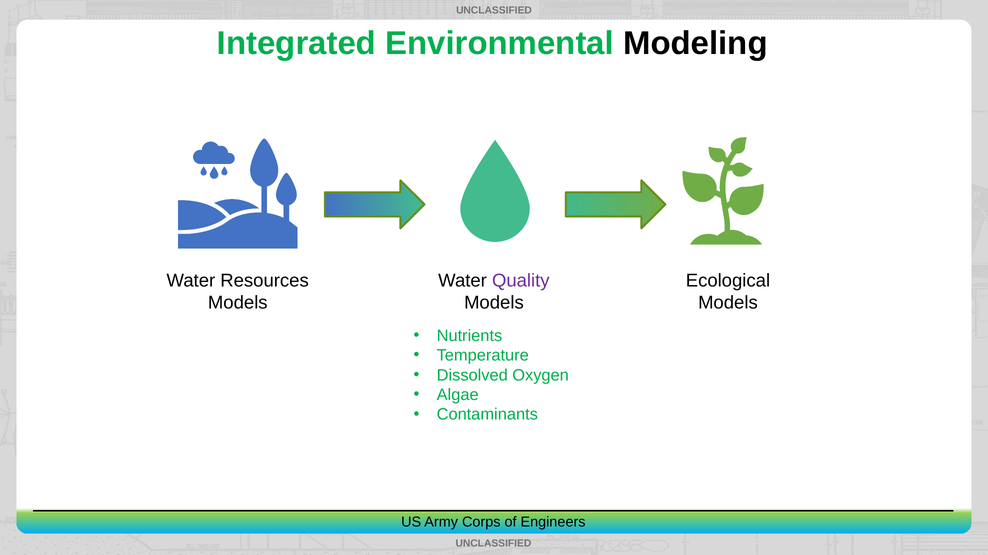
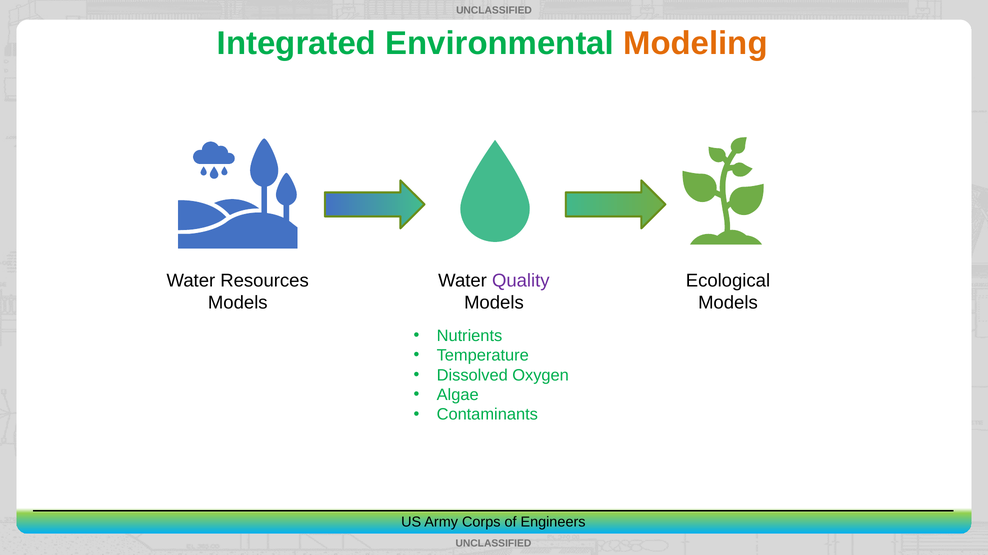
Modeling colour: black -> orange (695, 43)
